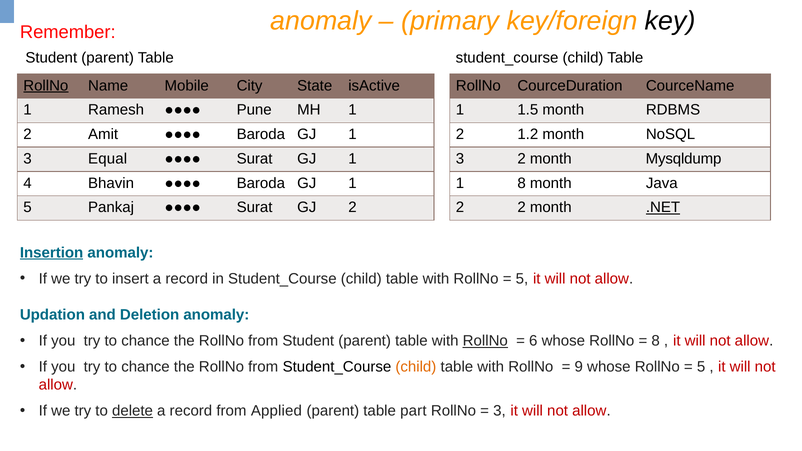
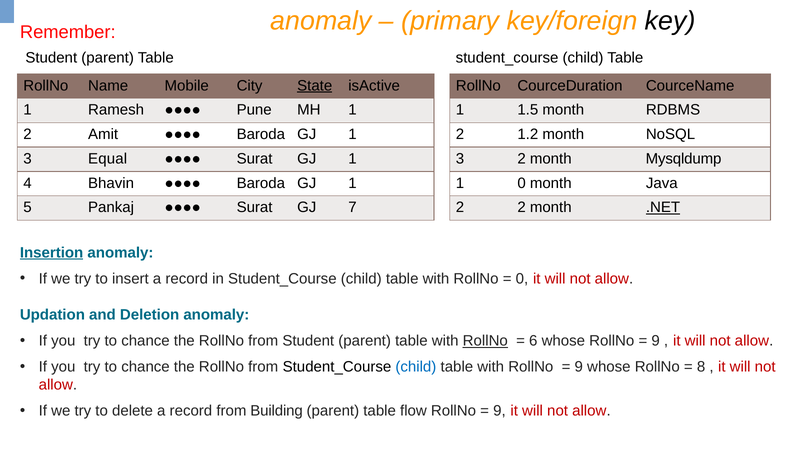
RollNo underline: present -> none (46, 86)
State underline: none -> present (315, 86)
1 8: 8 -> 0 (522, 183)
GJ 2: 2 -> 7 (352, 207)
5: 5 -> 0 (522, 279)
8: 8 -> 9 (656, 341)
child colour: orange -> blue (416, 367)
5: 5 -> 8 (701, 367)
delete underline: present -> none (133, 411)
Applied: Applied -> Building (277, 411)
part: part -> flow (413, 411)
3: 3 -> 9 (499, 411)
